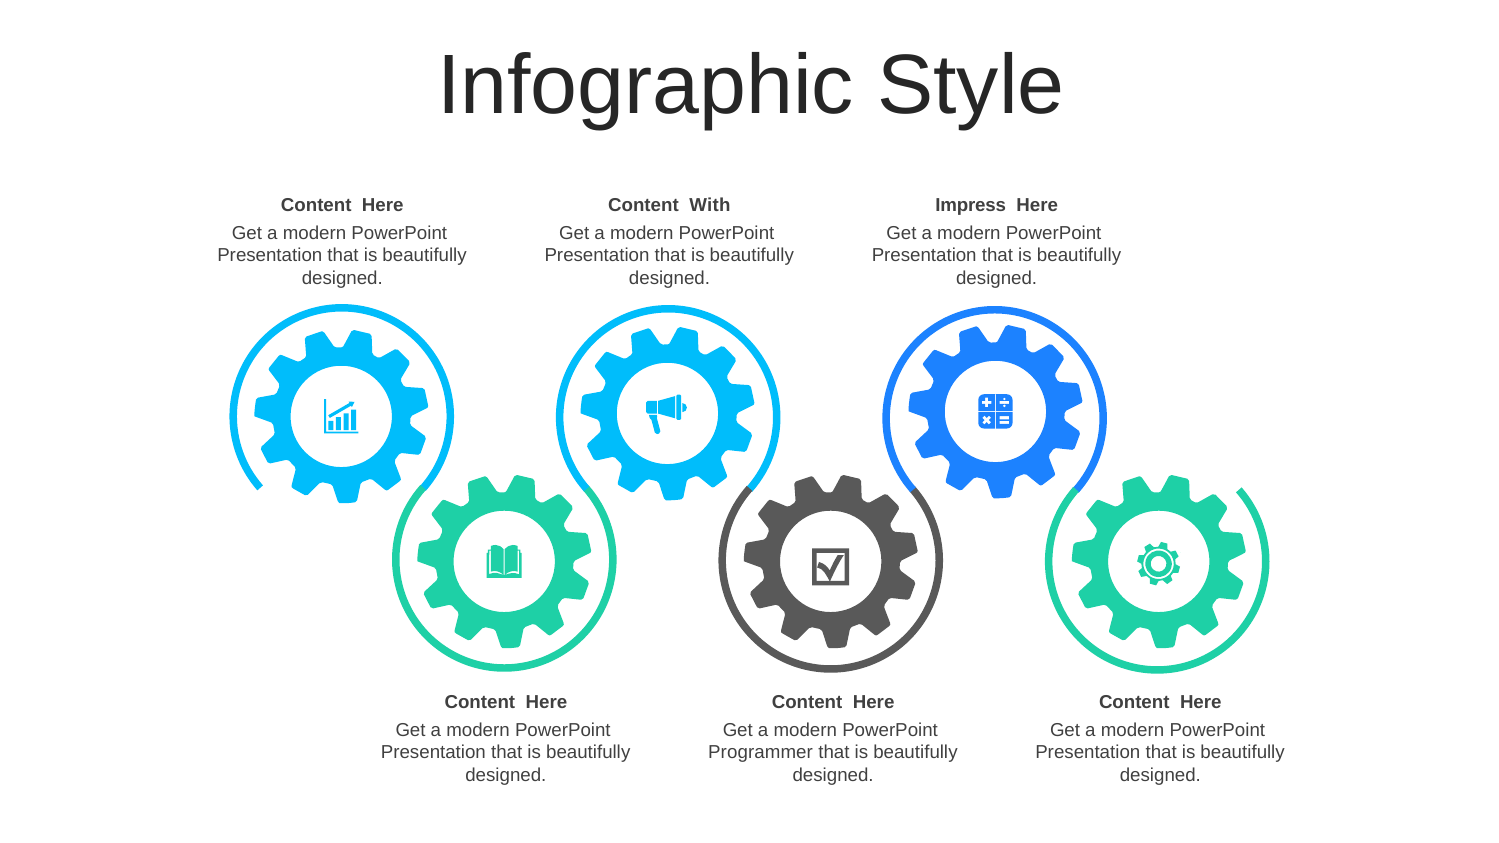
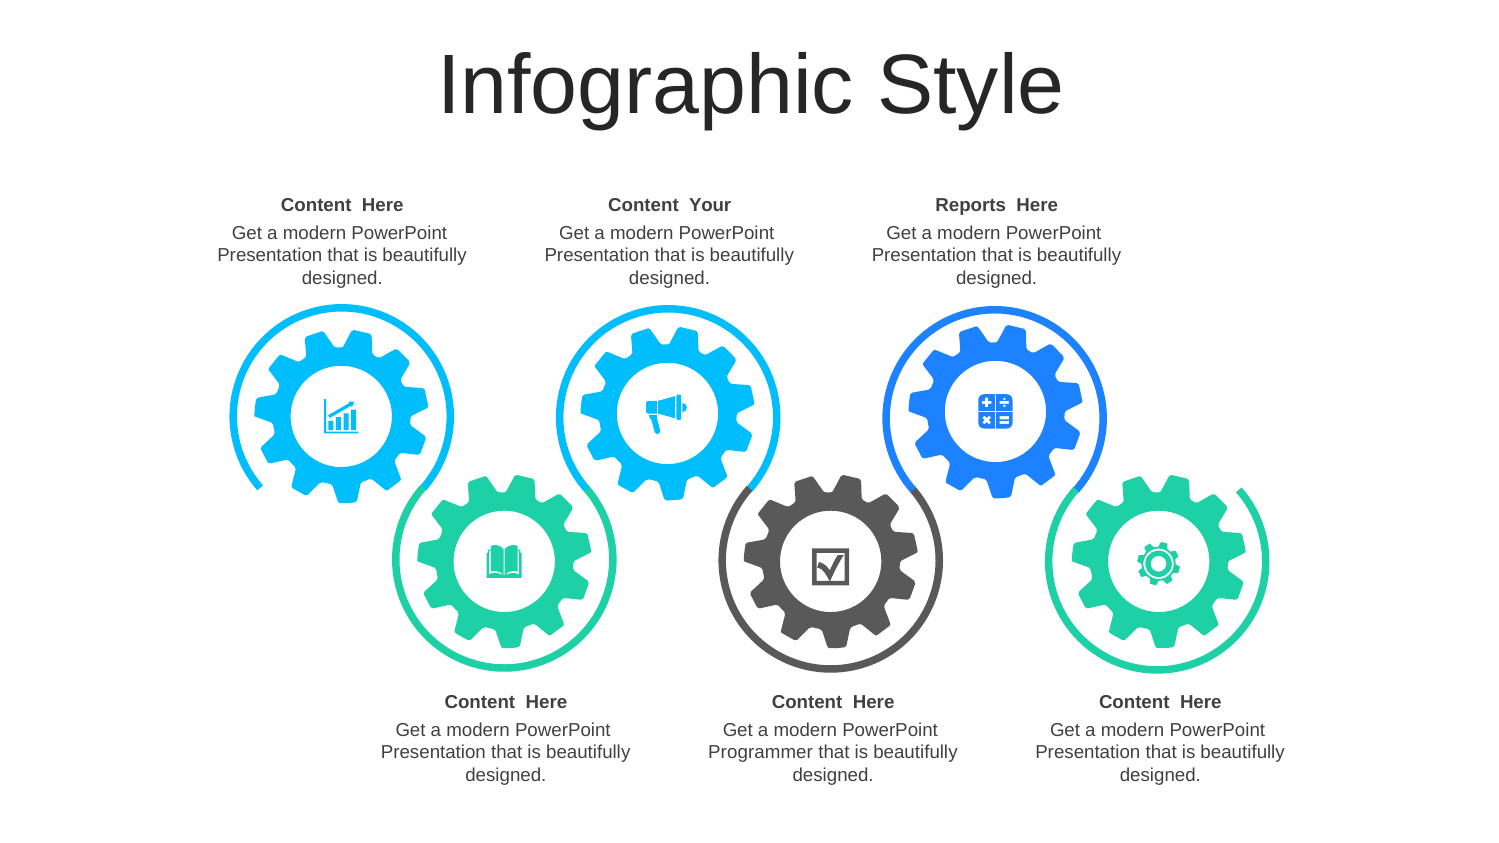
With: With -> Your (710, 205)
Impress: Impress -> Reports (971, 205)
